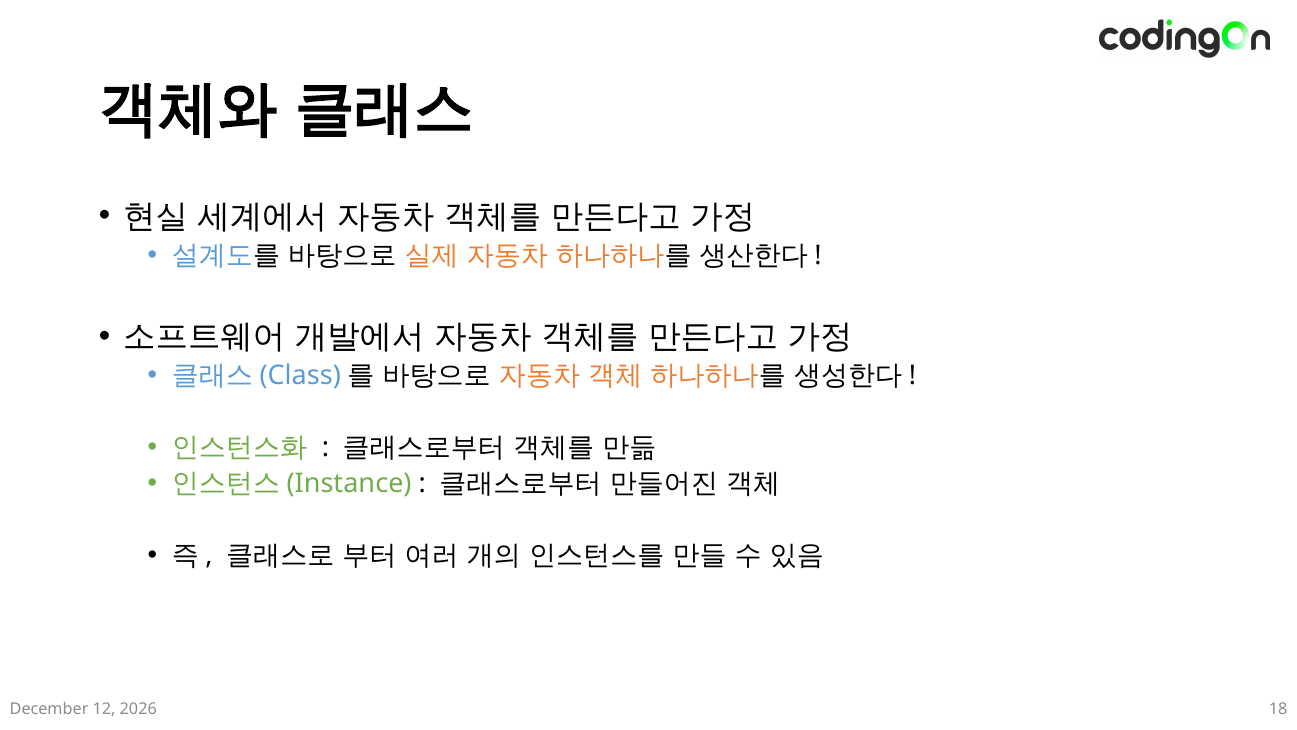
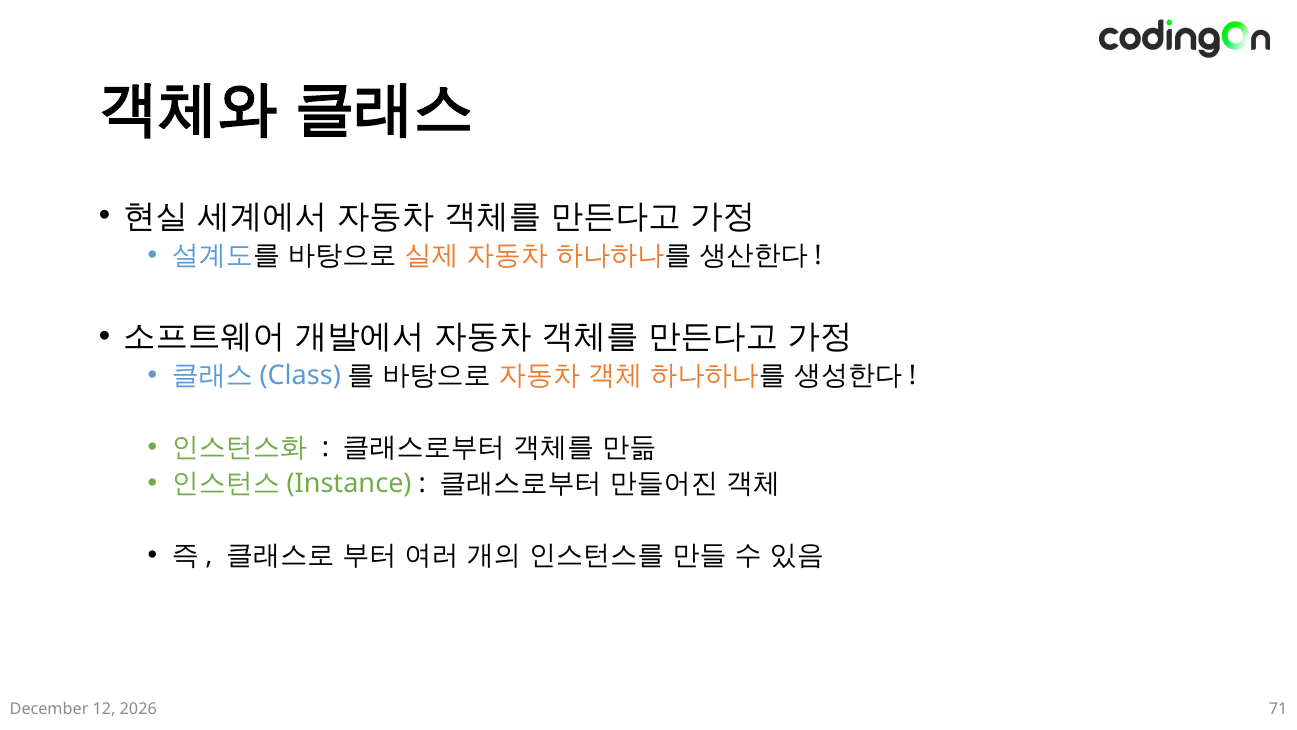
18: 18 -> 71 (1278, 709)
